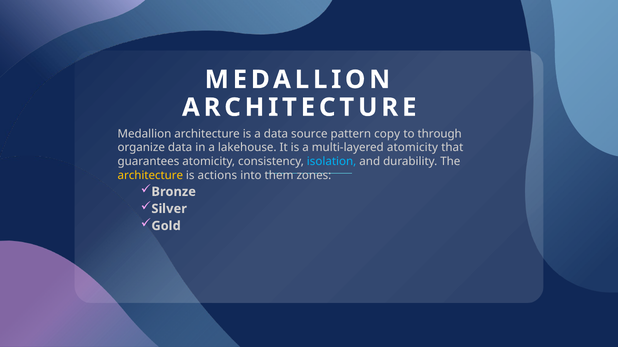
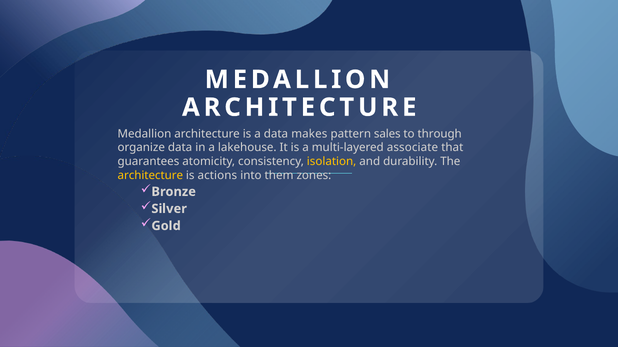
source: source -> makes (309, 134)
copy: copy -> sales (387, 134)
multi-layered atomicity: atomicity -> associate (412, 148)
isolation colour: light blue -> yellow (332, 162)
